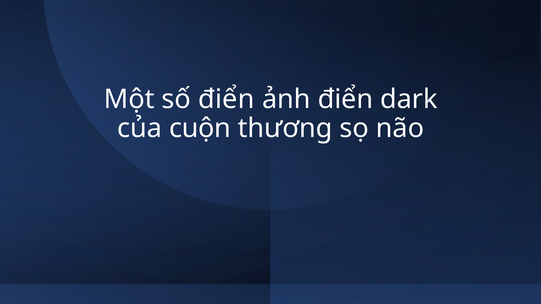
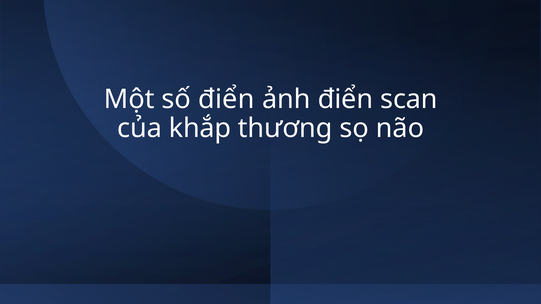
dark: dark -> scan (409, 99)
cuộn: cuộn -> khắp (200, 129)
